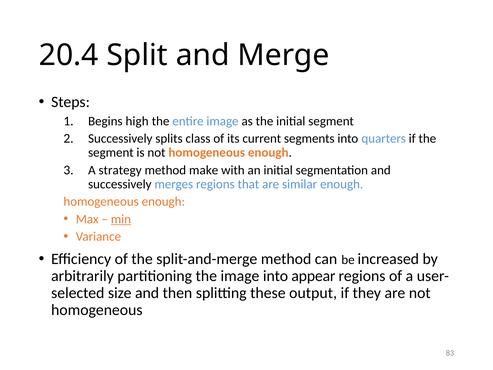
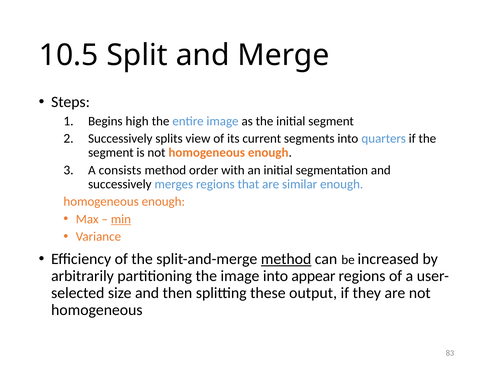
20.4: 20.4 -> 10.5 (69, 55)
class: class -> view (198, 138)
strategy: strategy -> consists (120, 170)
make: make -> order (204, 170)
method underline: none -> present (286, 259)
